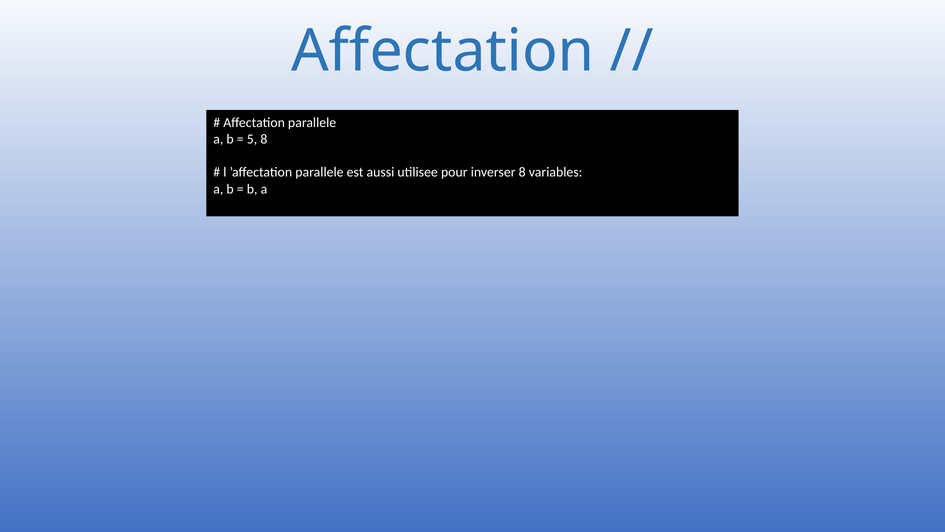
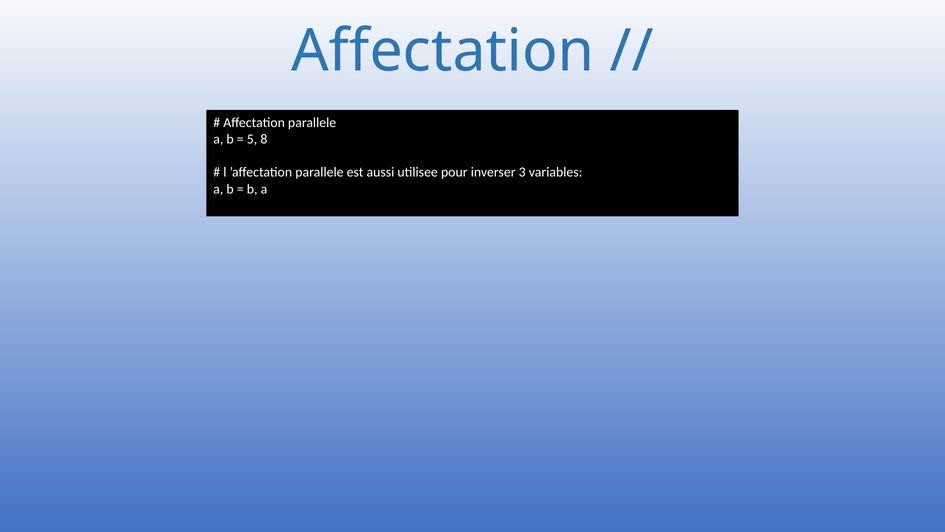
inverser 8: 8 -> 3 (522, 172)
